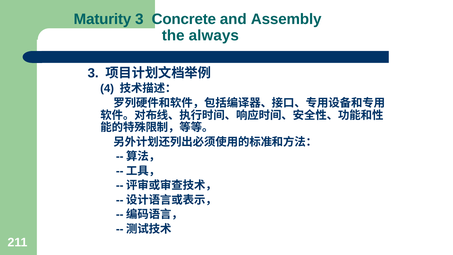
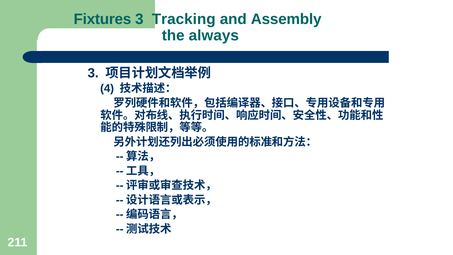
Maturity: Maturity -> Fixtures (102, 19)
Concrete: Concrete -> Tracking (184, 19)
